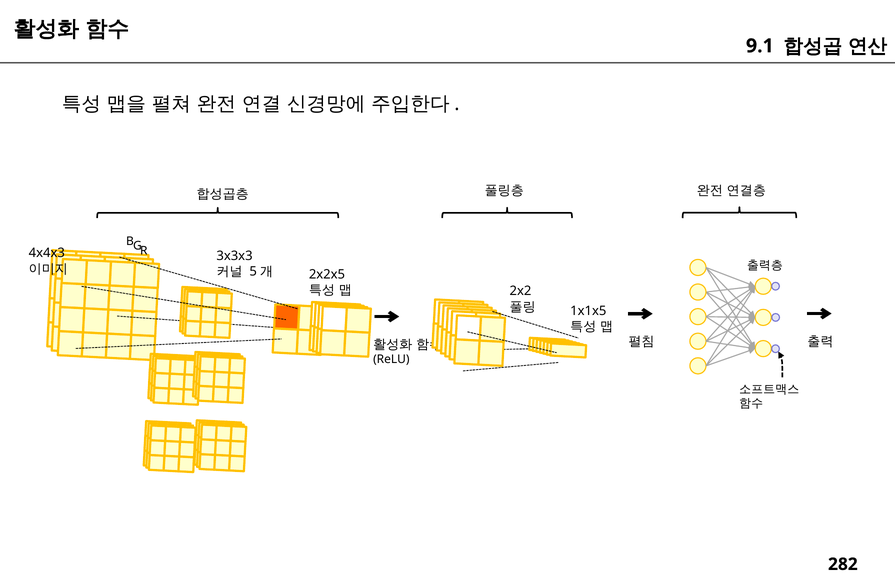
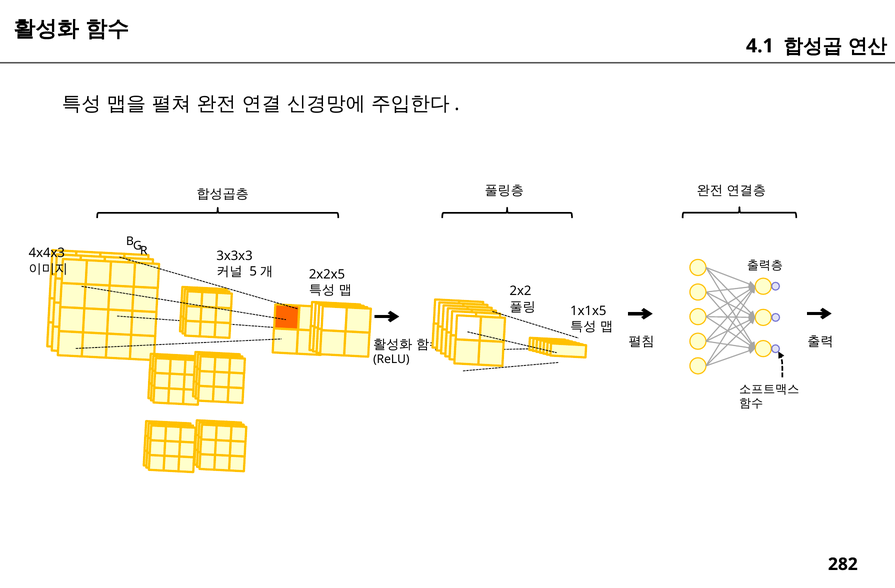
9.1: 9.1 -> 4.1 (760, 46)
